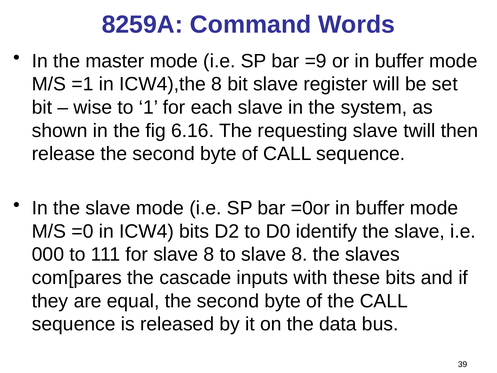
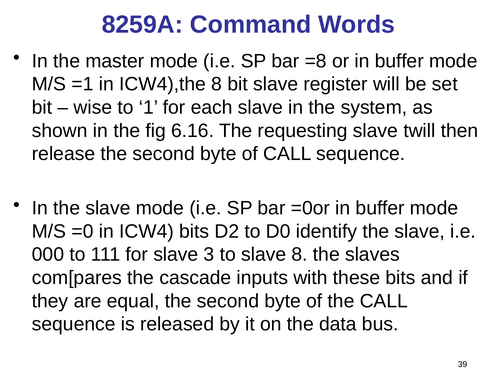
=9: =9 -> =8 (316, 61)
for slave 8: 8 -> 3 (209, 254)
